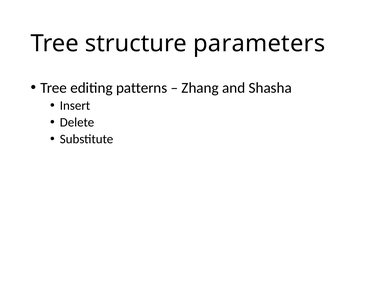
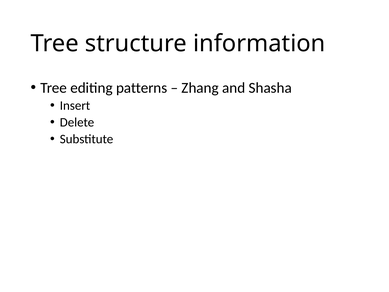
parameters: parameters -> information (259, 44)
